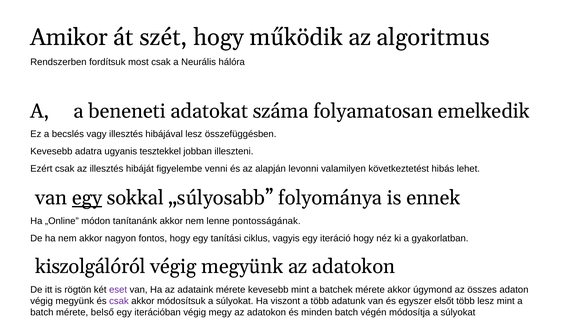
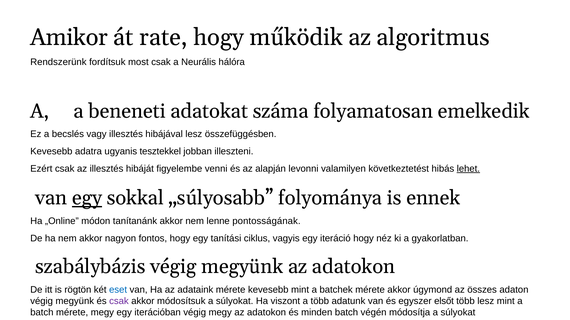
szét: szét -> rate (163, 37)
Rendszerben: Rendszerben -> Rendszerünk (58, 62)
lehet underline: none -> present (468, 169)
kiszolgálóról: kiszolgálóról -> szabálybázis (90, 267)
eset colour: purple -> blue (118, 290)
mérete belső: belső -> megy (102, 313)
